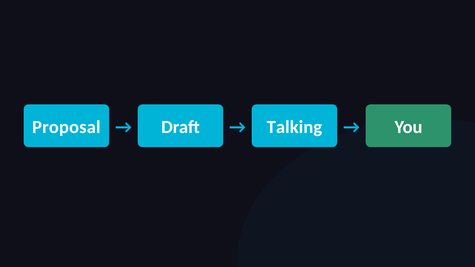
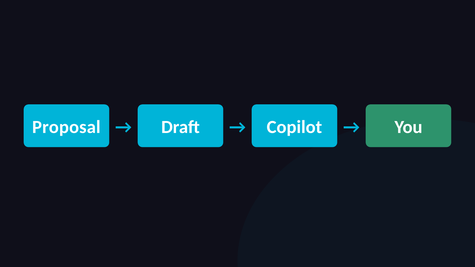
Talking: Talking -> Copilot (294, 127)
